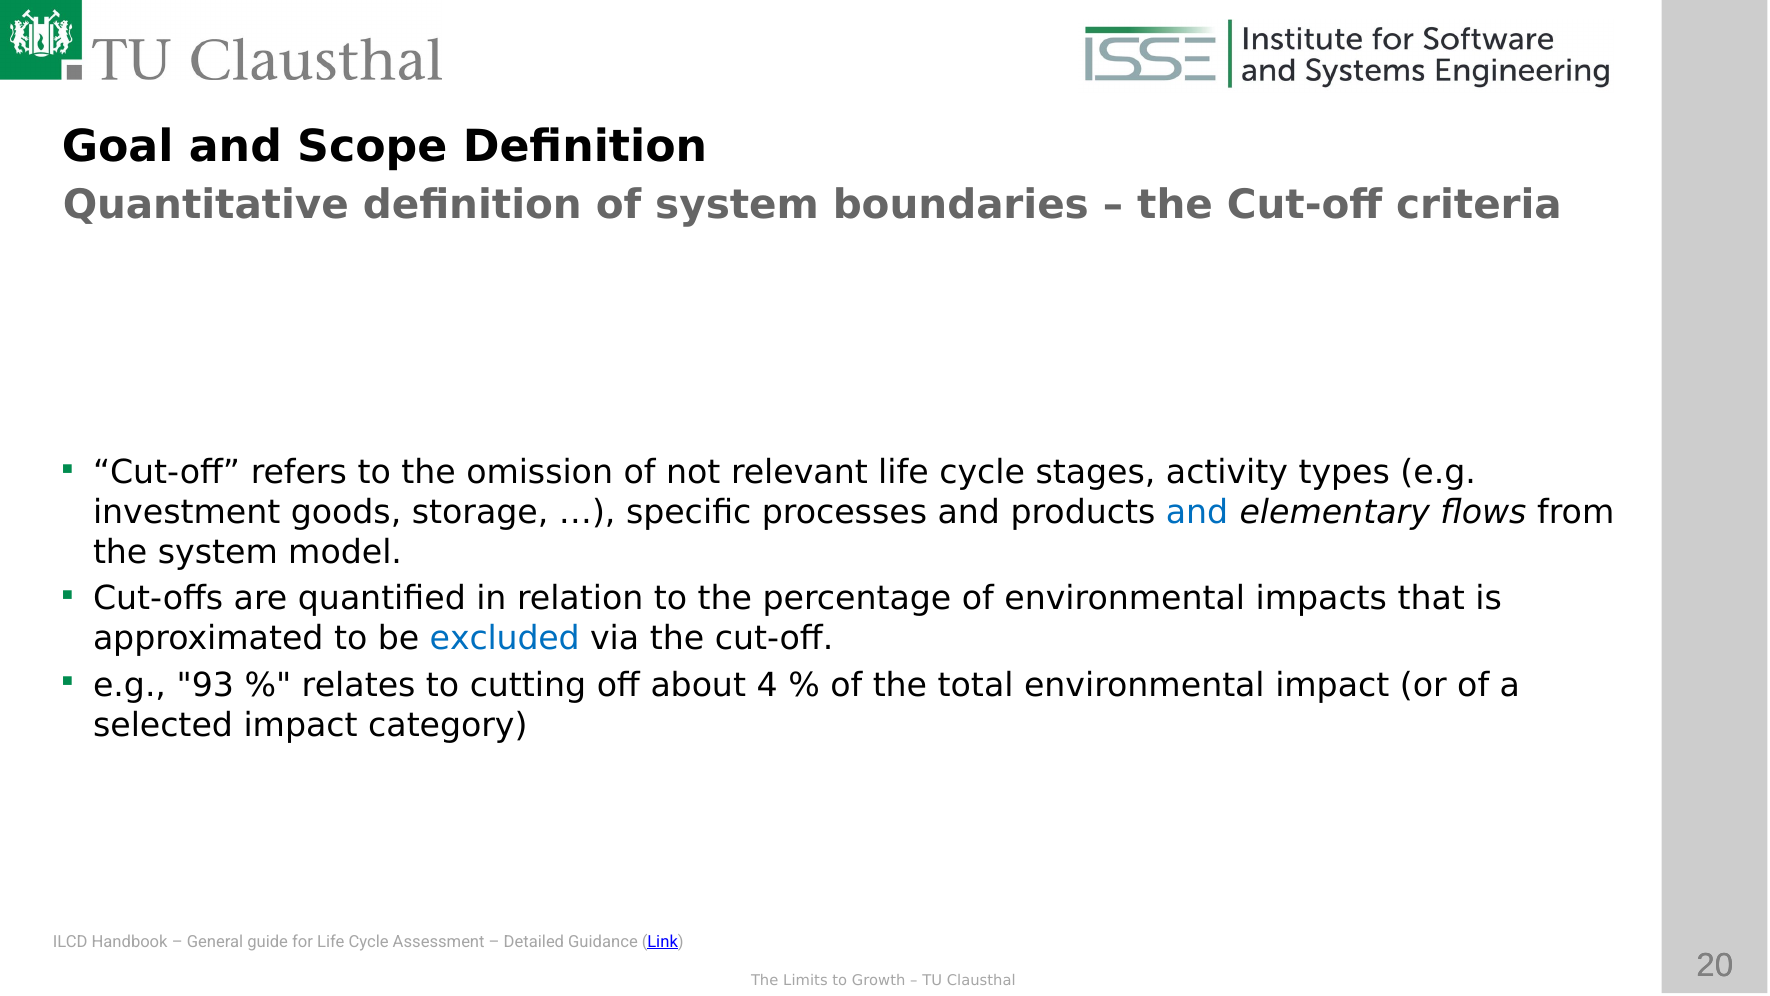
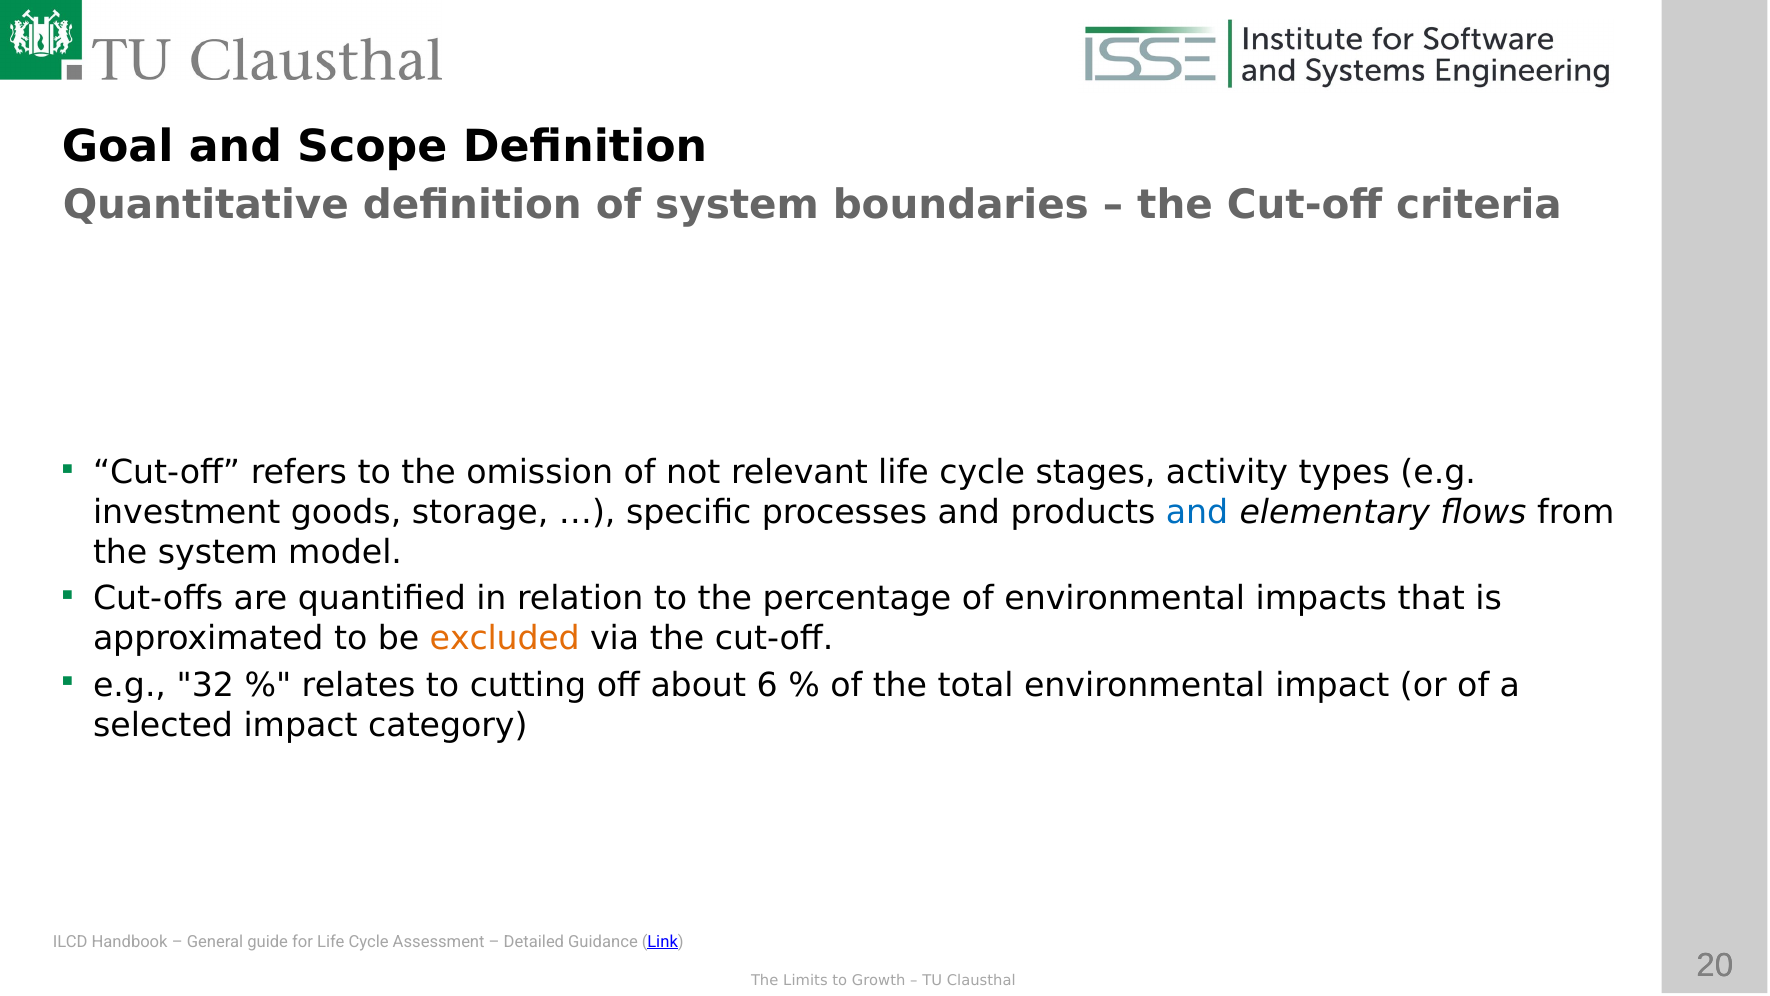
excluded colour: blue -> orange (505, 639)
93: 93 -> 32 (205, 685)
4: 4 -> 6 (767, 685)
